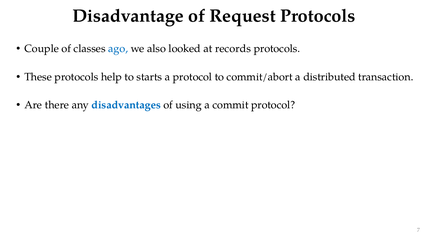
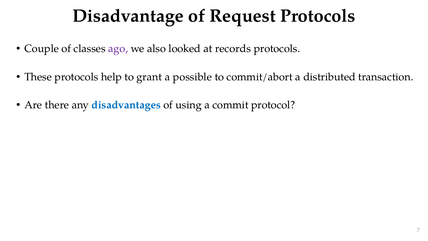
ago colour: blue -> purple (118, 49)
starts: starts -> grant (149, 77)
a protocol: protocol -> possible (192, 77)
